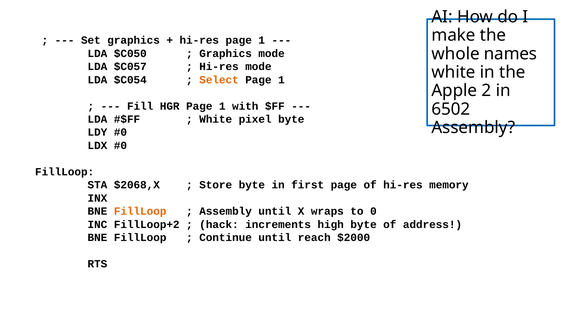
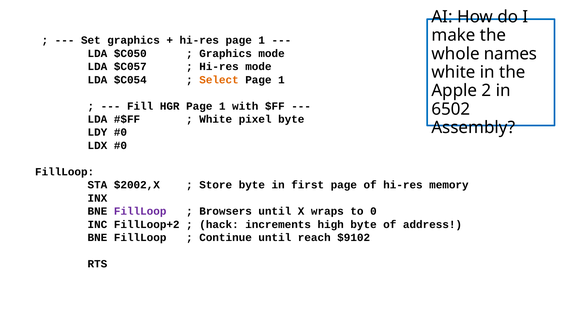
$2068,X: $2068,X -> $2002,X (137, 185)
FillLoop colour: orange -> purple (140, 211)
Assembly: Assembly -> Browsers (226, 211)
$2000: $2000 -> $9102 (354, 237)
